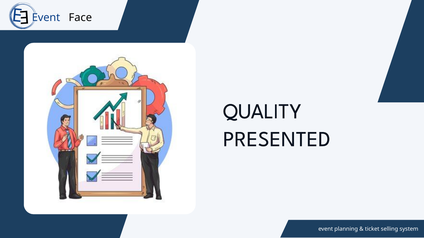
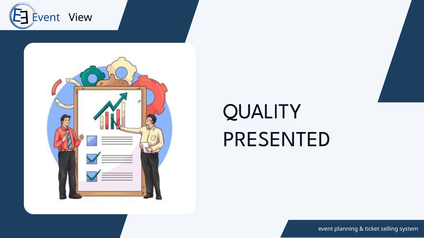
Face: Face -> View (80, 18)
